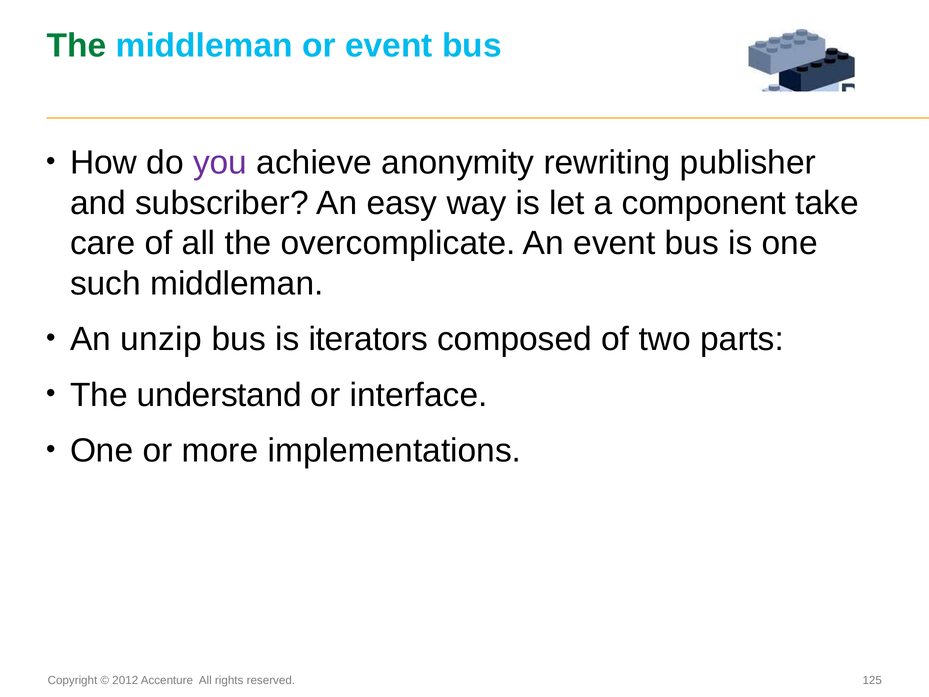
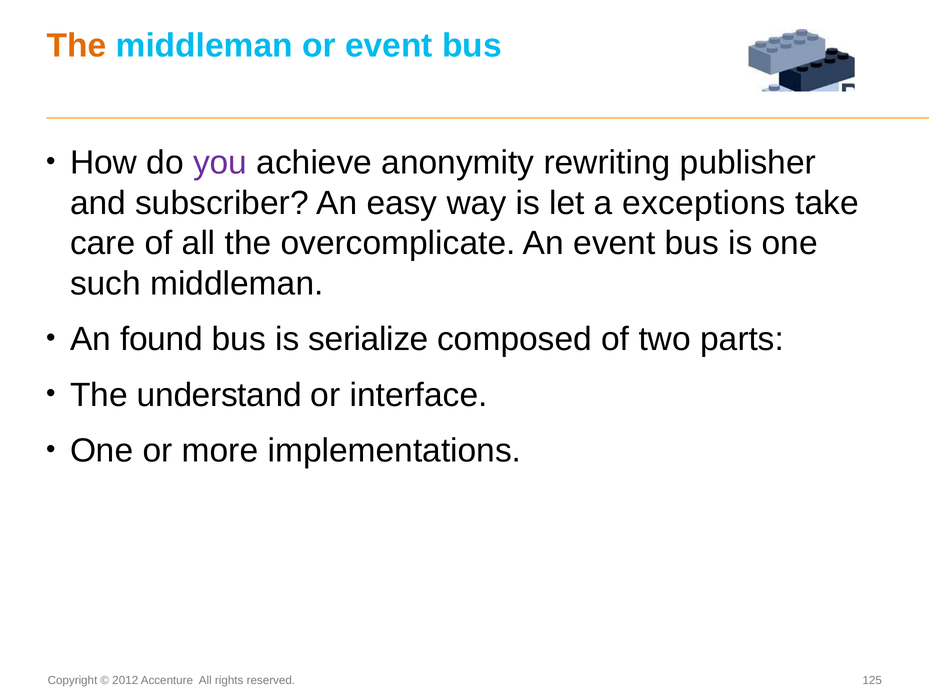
The colour: green -> orange (77, 46)
component: component -> exceptions (704, 203)
unzip: unzip -> found (161, 339)
iterators: iterators -> serialize (368, 339)
